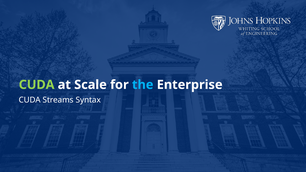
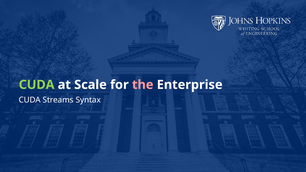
the colour: light blue -> pink (143, 85)
